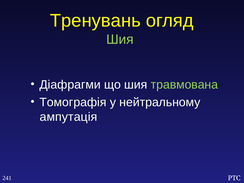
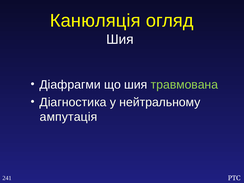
Тренувань: Тренувань -> Канюляція (95, 21)
Шия colour: light green -> white (120, 39)
Томографія: Томографія -> Діагностика (73, 102)
